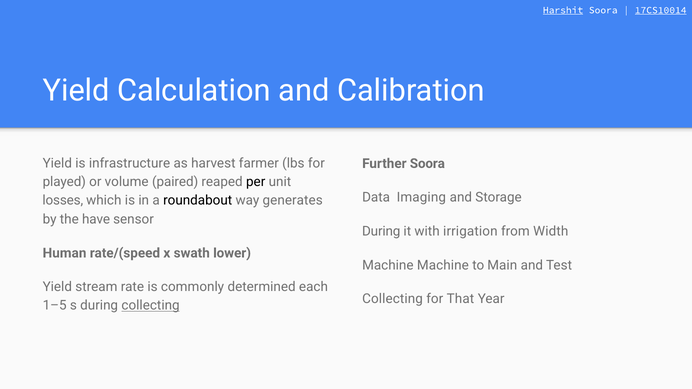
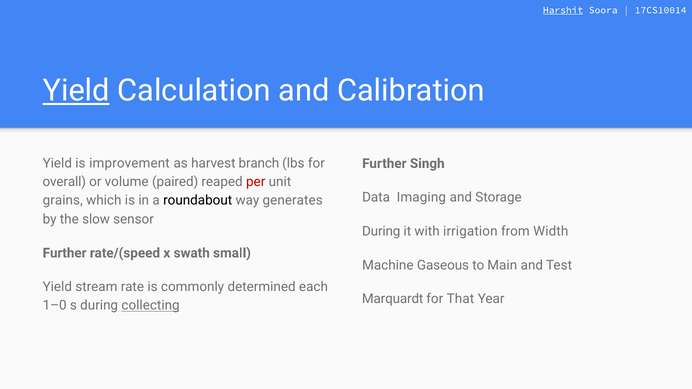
17CS10014 underline: present -> none (661, 10)
Yield underline: none -> present (76, 91)
infrastructure: infrastructure -> improvement (129, 164)
farmer: farmer -> branch (259, 164)
Further Soora: Soora -> Singh (427, 164)
played: played -> overall (64, 182)
per colour: black -> red (256, 182)
losses: losses -> grains (63, 201)
have: have -> slow (96, 219)
Human: Human -> Further (65, 253)
lower: lower -> small (232, 253)
Machine Machine: Machine -> Gaseous (443, 265)
Collecting: Collecting -> Marquardt (393, 299)
1–5: 1–5 -> 1–0 (55, 306)
